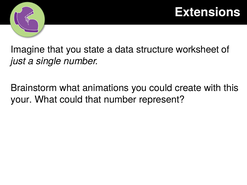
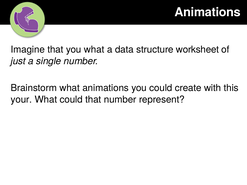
Extensions: Extensions -> Animations (208, 12)
you state: state -> what (94, 50)
